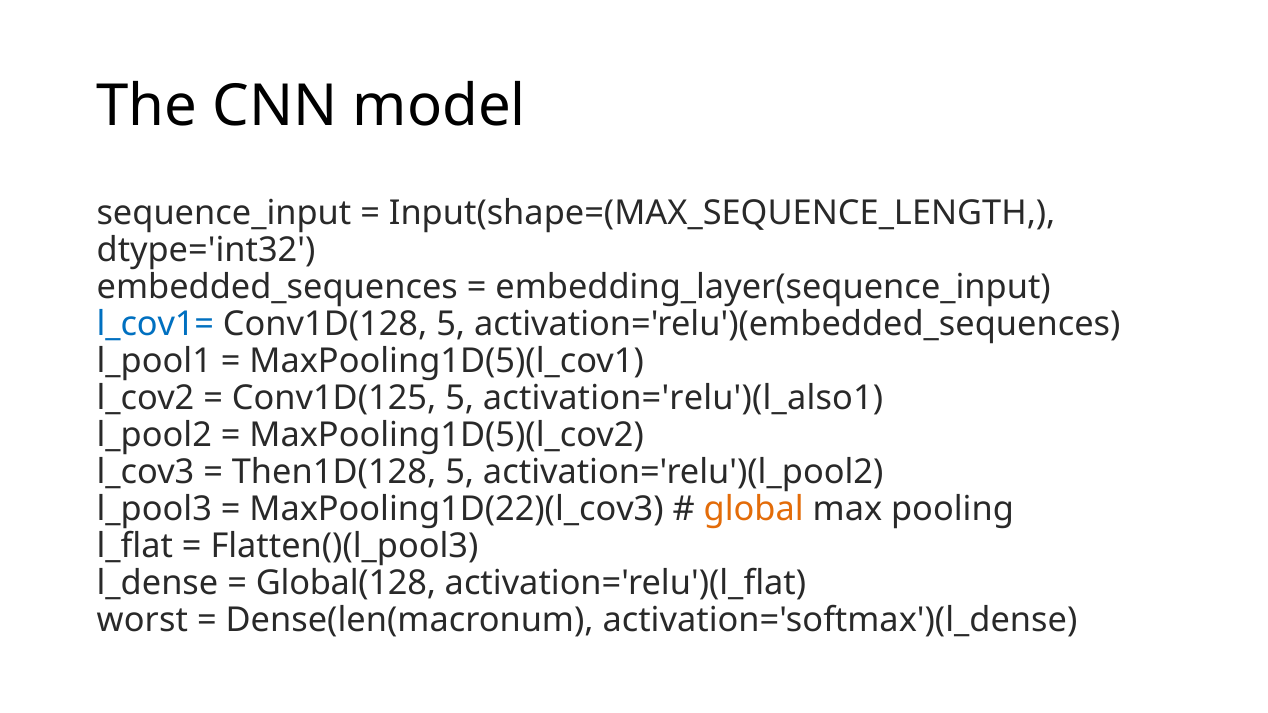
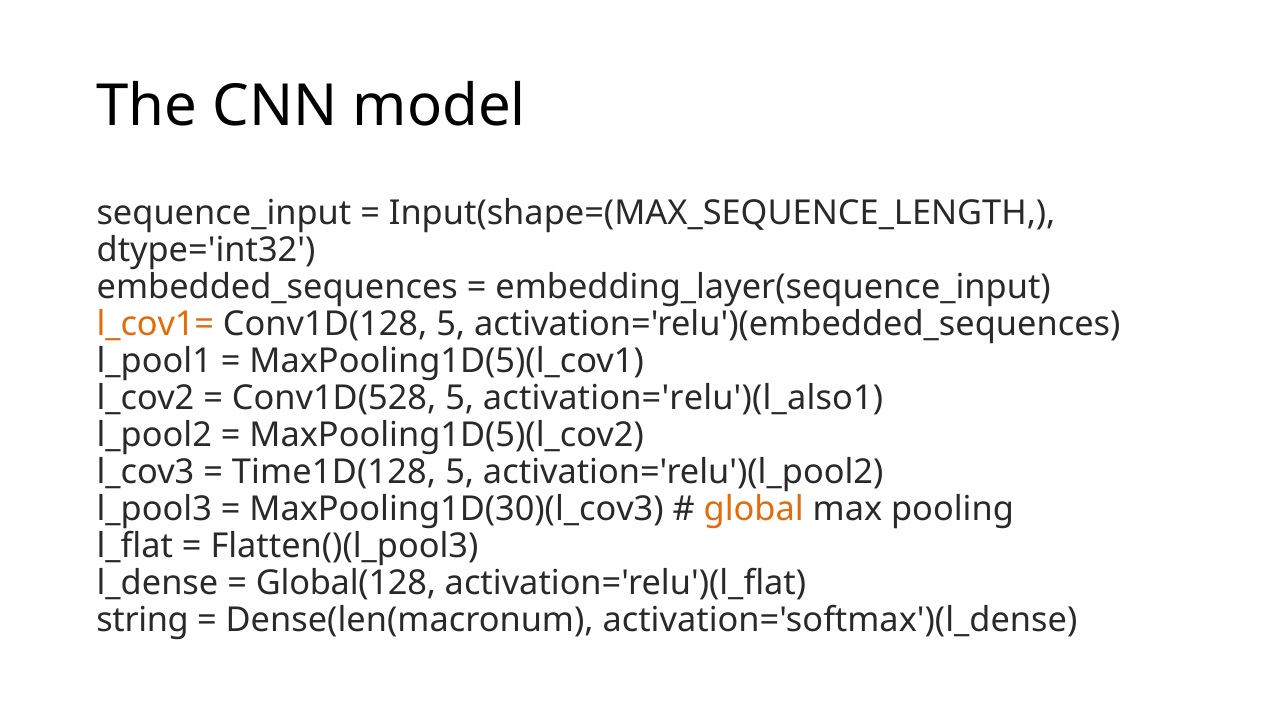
l_cov1= colour: blue -> orange (155, 324)
Conv1D(125: Conv1D(125 -> Conv1D(528 (334, 398)
Then1D(128: Then1D(128 -> Time1D(128 (334, 472)
MaxPooling1D(22)(l_cov3: MaxPooling1D(22)(l_cov3 -> MaxPooling1D(30)(l_cov3 (457, 509)
worst: worst -> string (143, 621)
